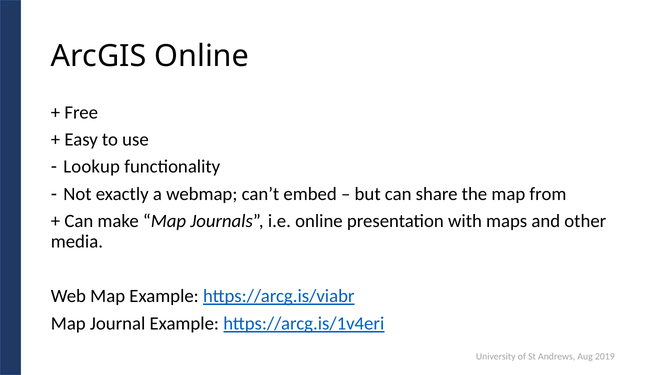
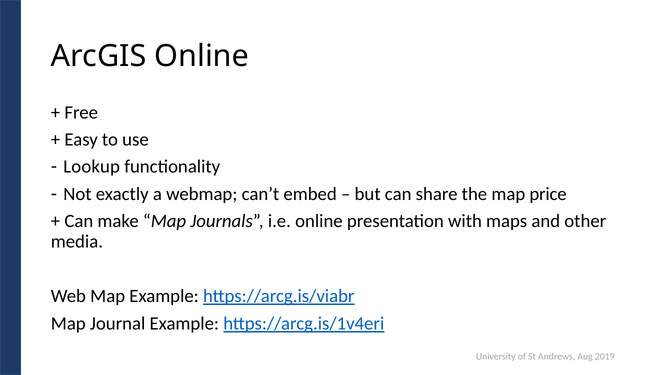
from: from -> price (548, 194)
